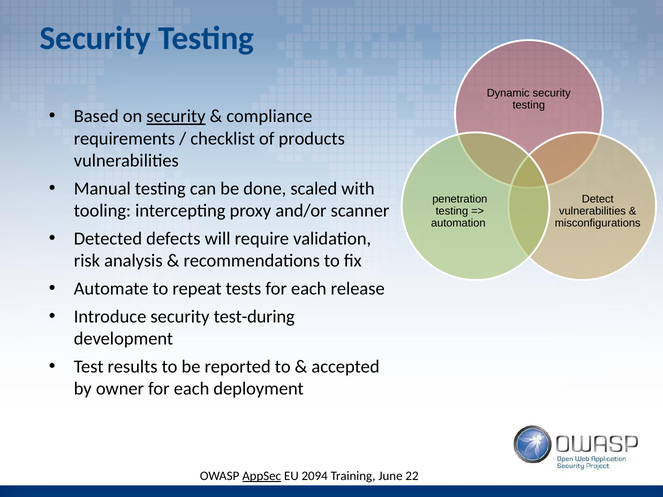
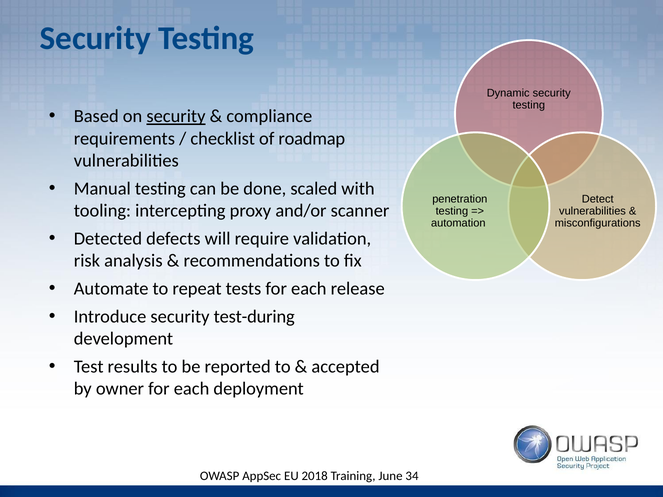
products: products -> roadmap (312, 139)
AppSec underline: present -> none (262, 476)
2094: 2094 -> 2018 (315, 476)
22: 22 -> 34 (412, 476)
